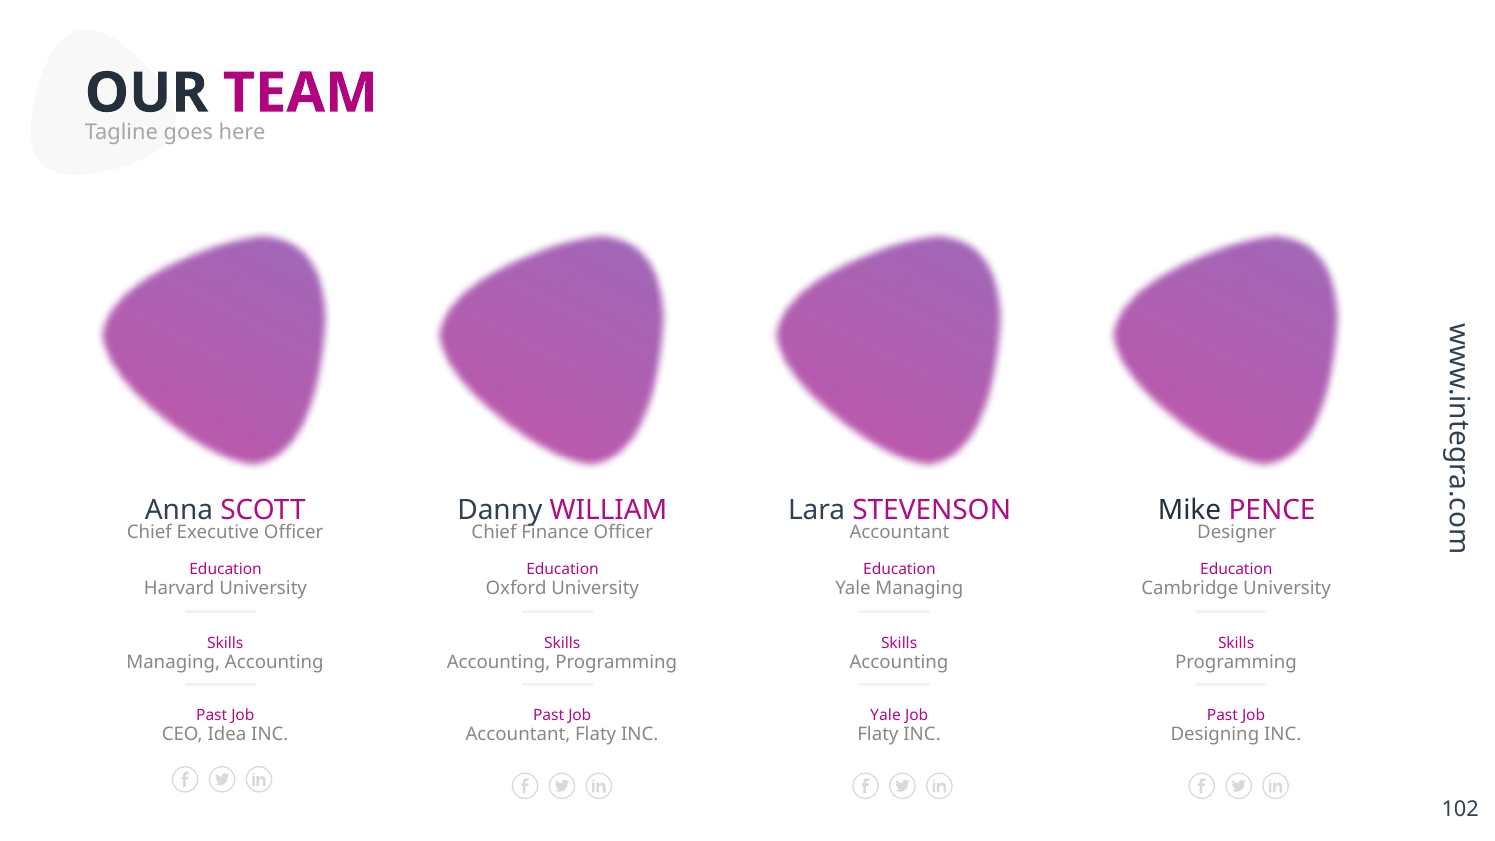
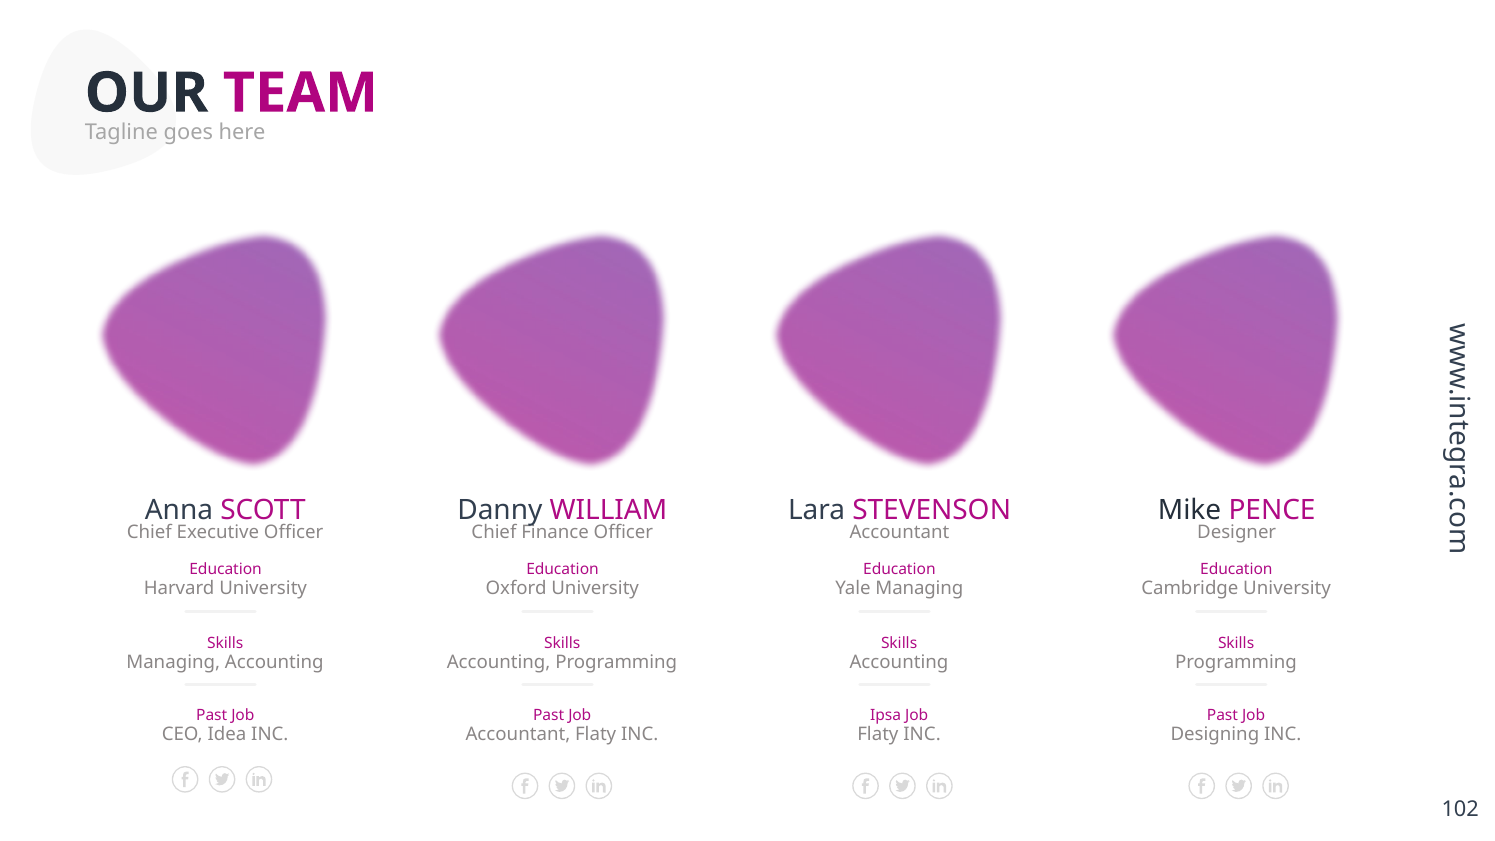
Yale: Yale -> Ipsa (886, 715)
